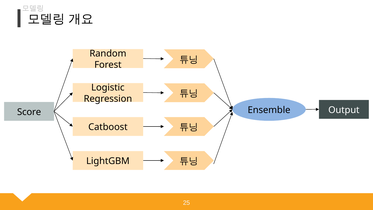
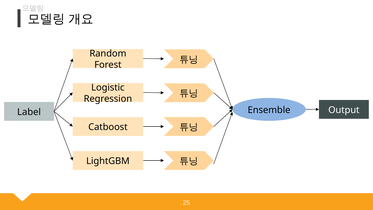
Score: Score -> Label (29, 112)
